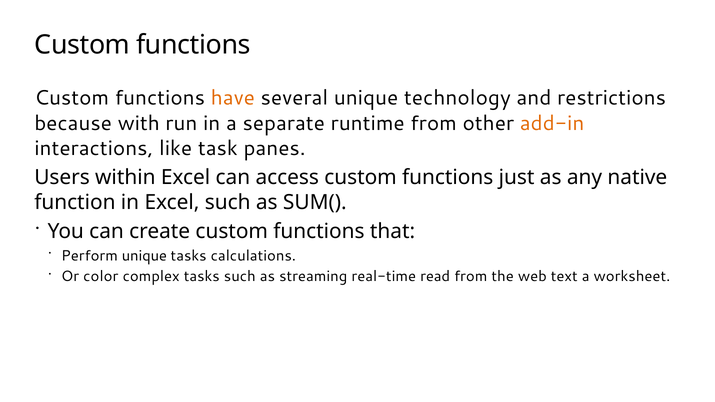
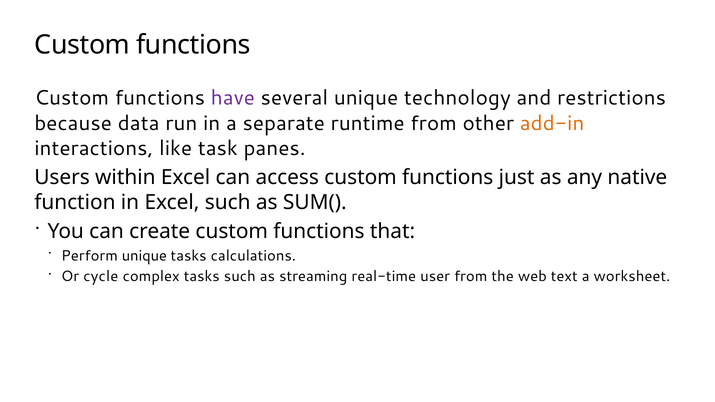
have colour: orange -> purple (233, 98)
with: with -> data (139, 123)
color: color -> cycle (101, 277)
read: read -> user (435, 277)
